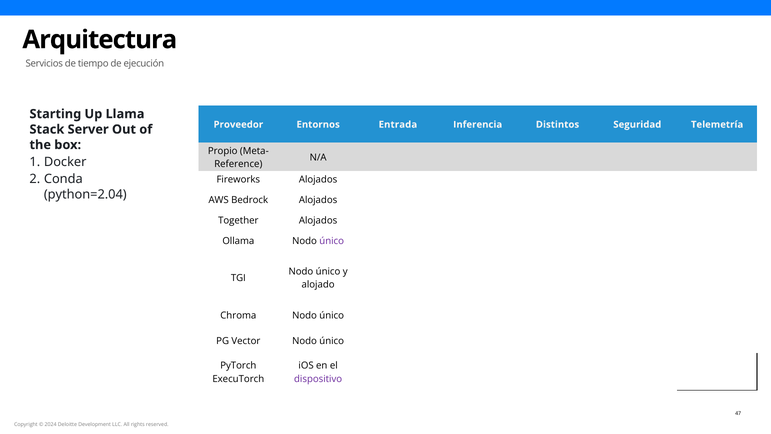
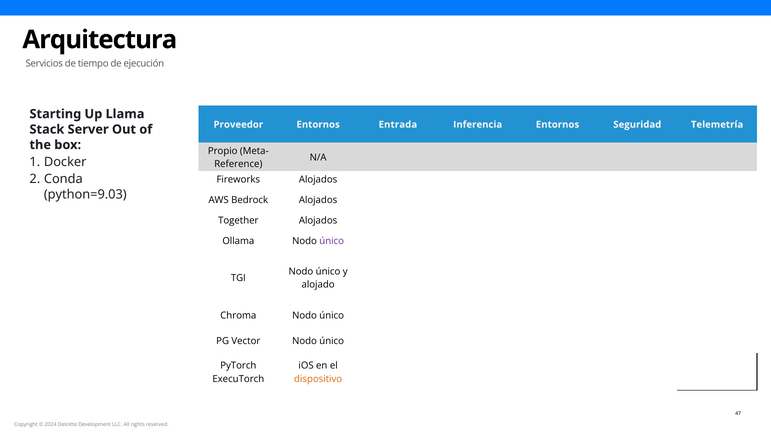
Inferencia Distintos: Distintos -> Entornos (558, 124)
python=2.04: python=2.04 -> python=9.03 (85, 194)
dispositivo colour: purple -> orange (318, 379)
